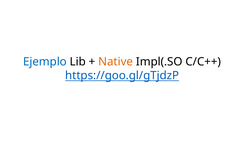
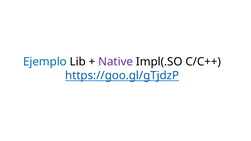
Native colour: orange -> purple (116, 62)
